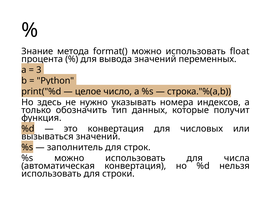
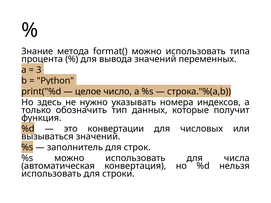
float: float -> типа (240, 51)
это конвертация: конвертация -> конвертации (116, 129)
